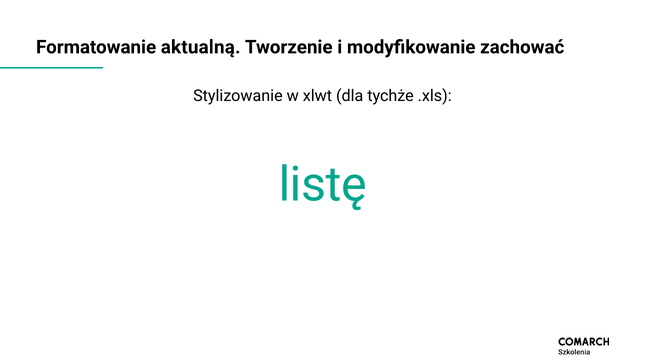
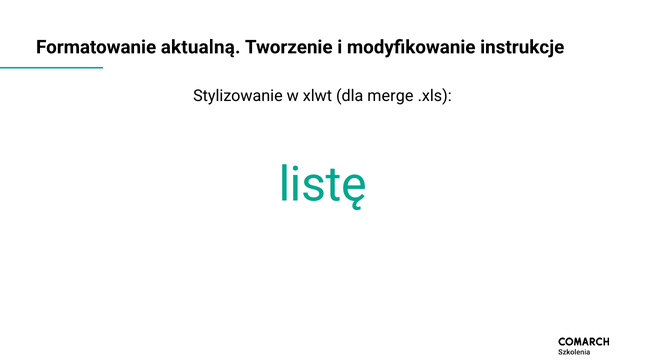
zachować: zachować -> instrukcje (522, 47)
tychże: tychże -> merge (390, 96)
